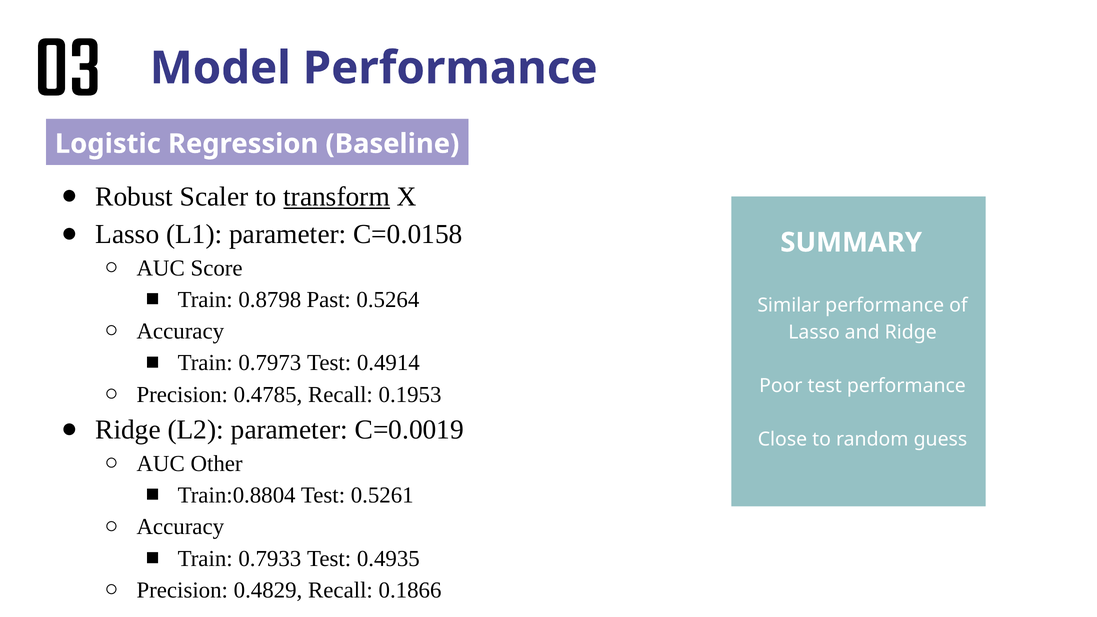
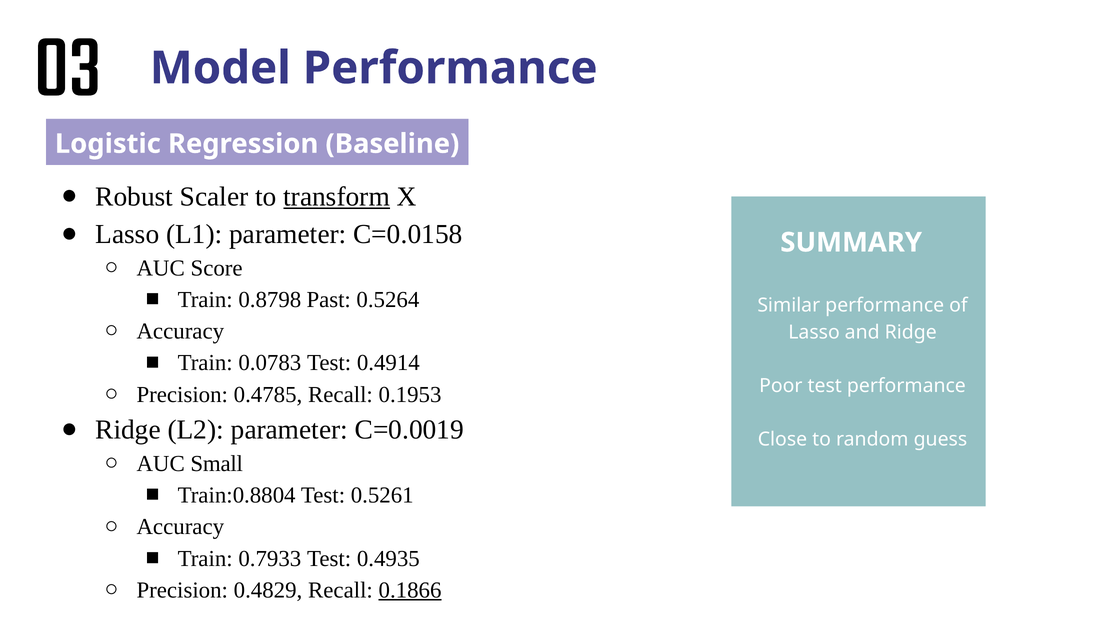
0.7973: 0.7973 -> 0.0783 (270, 363)
Other: Other -> Small (217, 464)
0.1866 underline: none -> present (410, 590)
